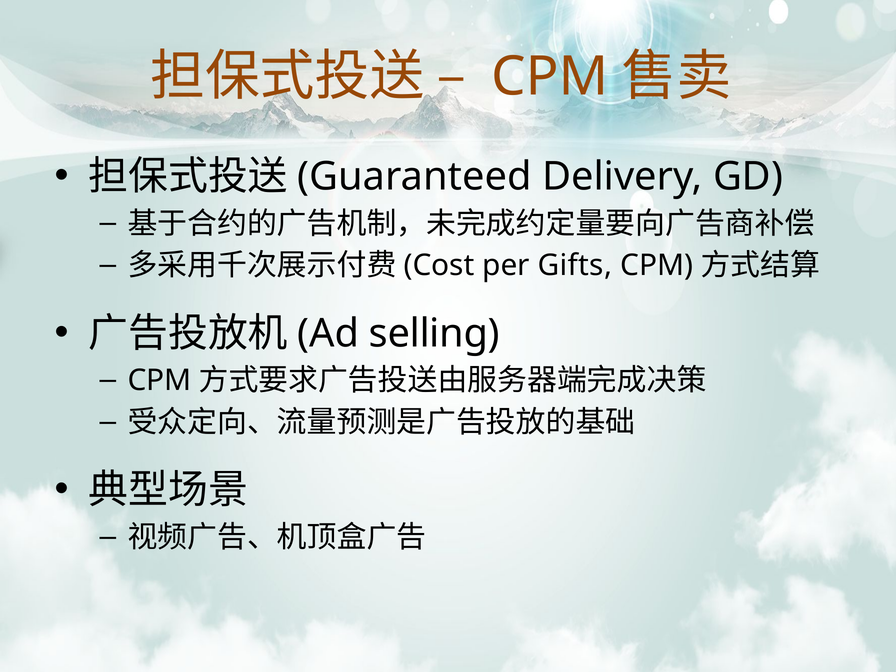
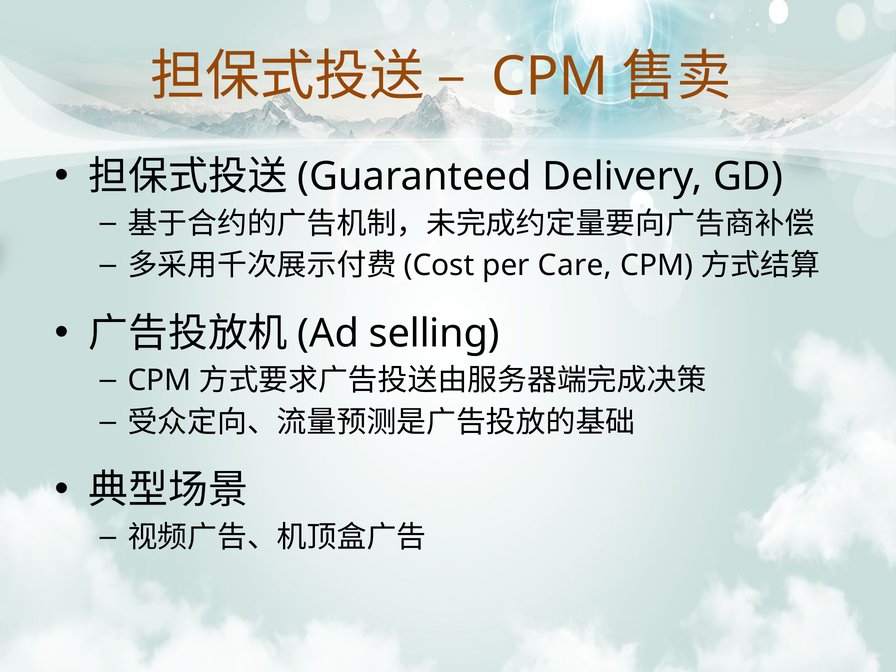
Gifts: Gifts -> Care (575, 266)
